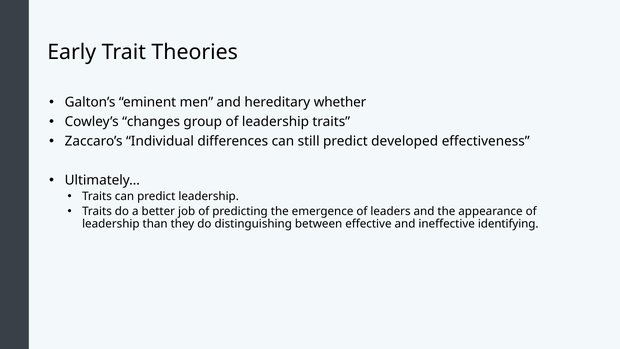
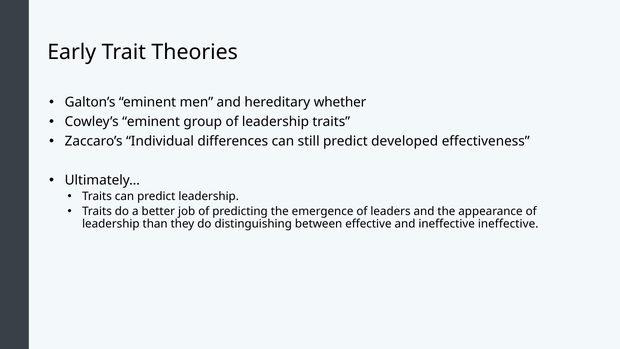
Cowley’s changes: changes -> eminent (151, 122)
ineffective identifying: identifying -> ineffective (508, 224)
